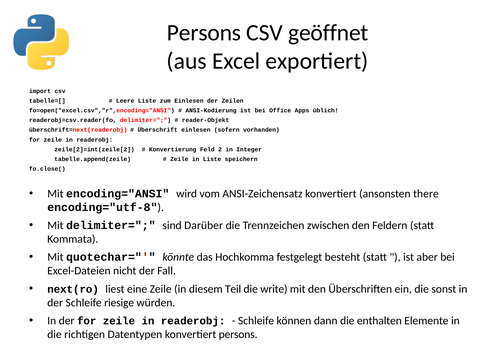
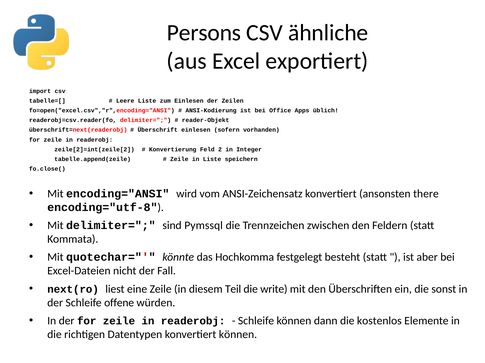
geöffnet: geöffnet -> ähnliche (328, 33)
Darüber: Darüber -> Pymssql (204, 226)
riesige: riesige -> offene (119, 303)
enthalten: enthalten -> kostenlos (379, 321)
konvertiert persons: persons -> können (238, 335)
